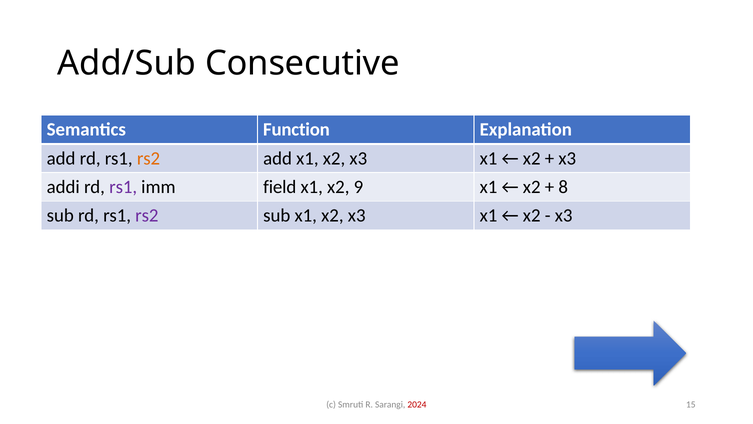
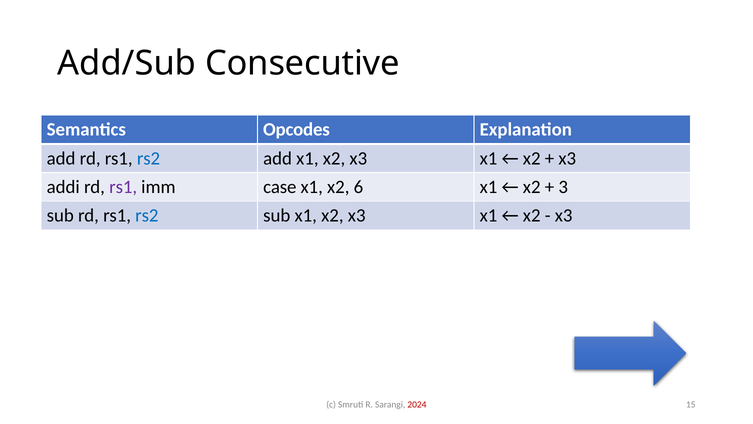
Function: Function -> Opcodes (296, 130)
rs2 colour: orange -> blue (149, 158)
field: field -> case (280, 187)
9: 9 -> 6 (358, 187)
8: 8 -> 3 (563, 187)
rs2 colour: purple -> blue (147, 216)
